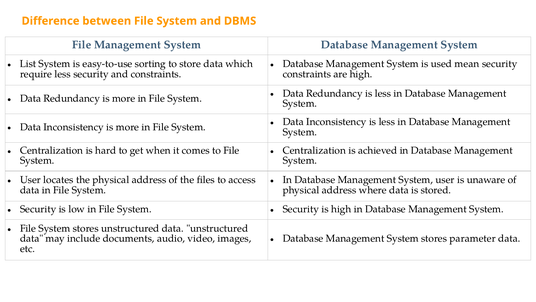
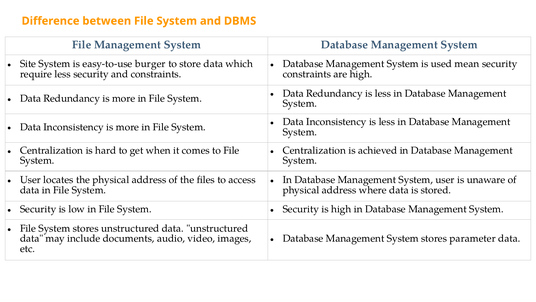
List: List -> Site (28, 64)
sorting: sorting -> burger (150, 64)
